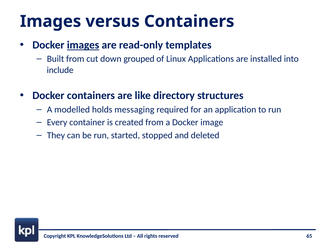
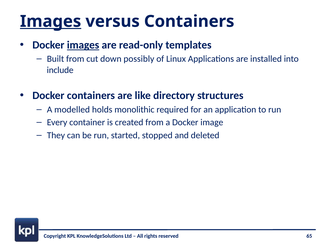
Images underline: none -> present (51, 21)
grouped: grouped -> possibly (139, 59)
messaging: messaging -> monolithic (134, 109)
